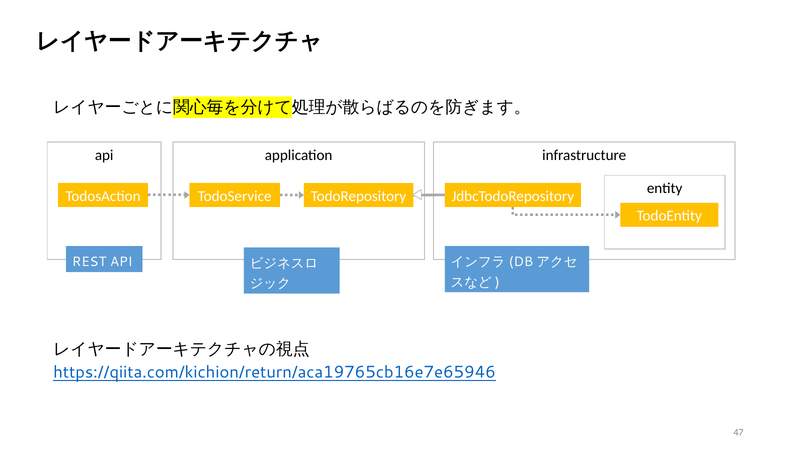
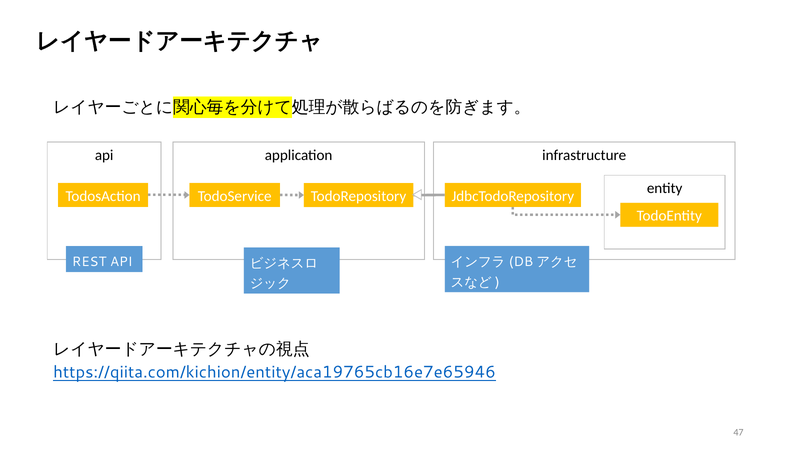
https://qiita.com/kichion/return/aca19765cb16e7e65946: https://qiita.com/kichion/return/aca19765cb16e7e65946 -> https://qiita.com/kichion/entity/aca19765cb16e7e65946 (274, 372)
